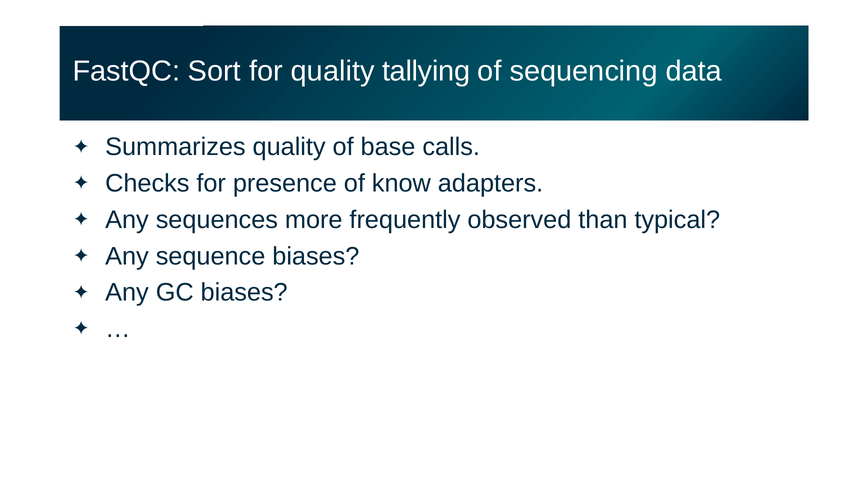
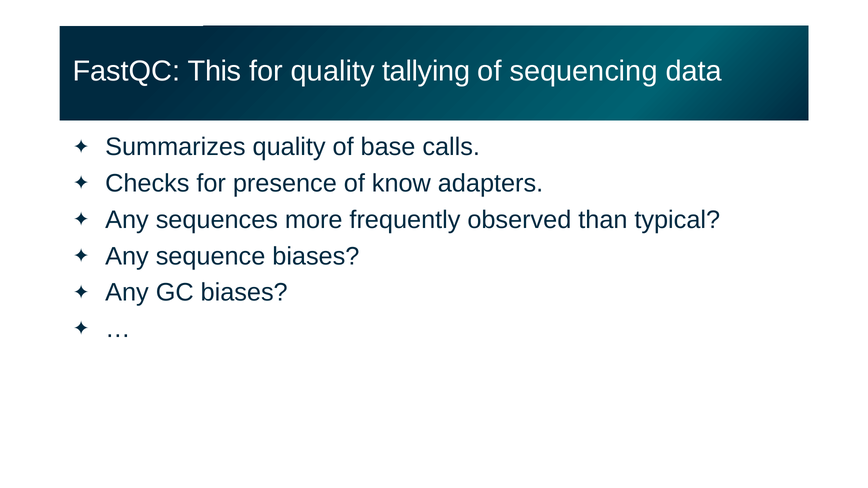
Sort: Sort -> This (215, 71)
